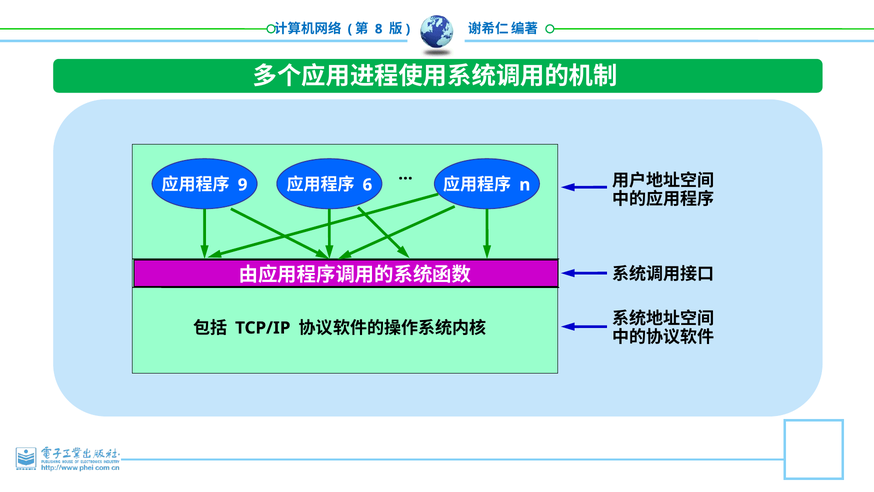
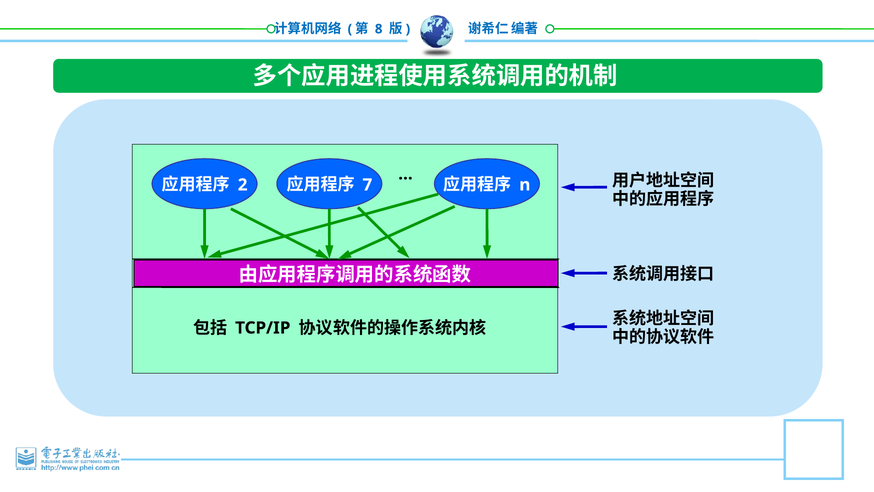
9: 9 -> 2 (243, 185)
6: 6 -> 7 (367, 185)
